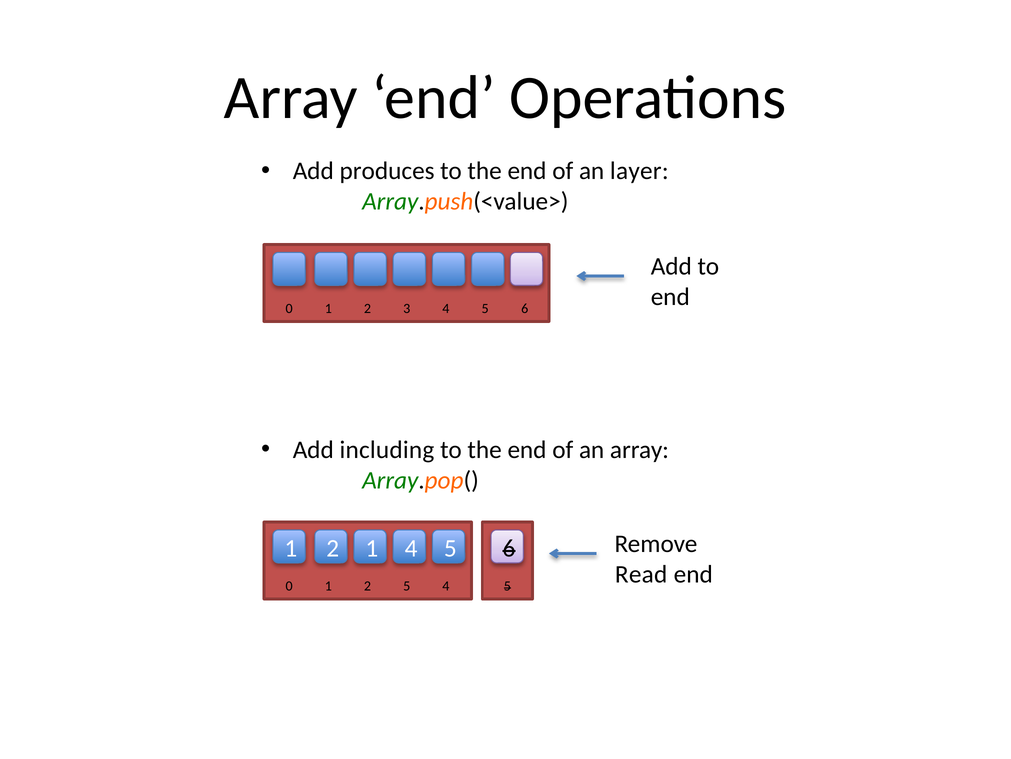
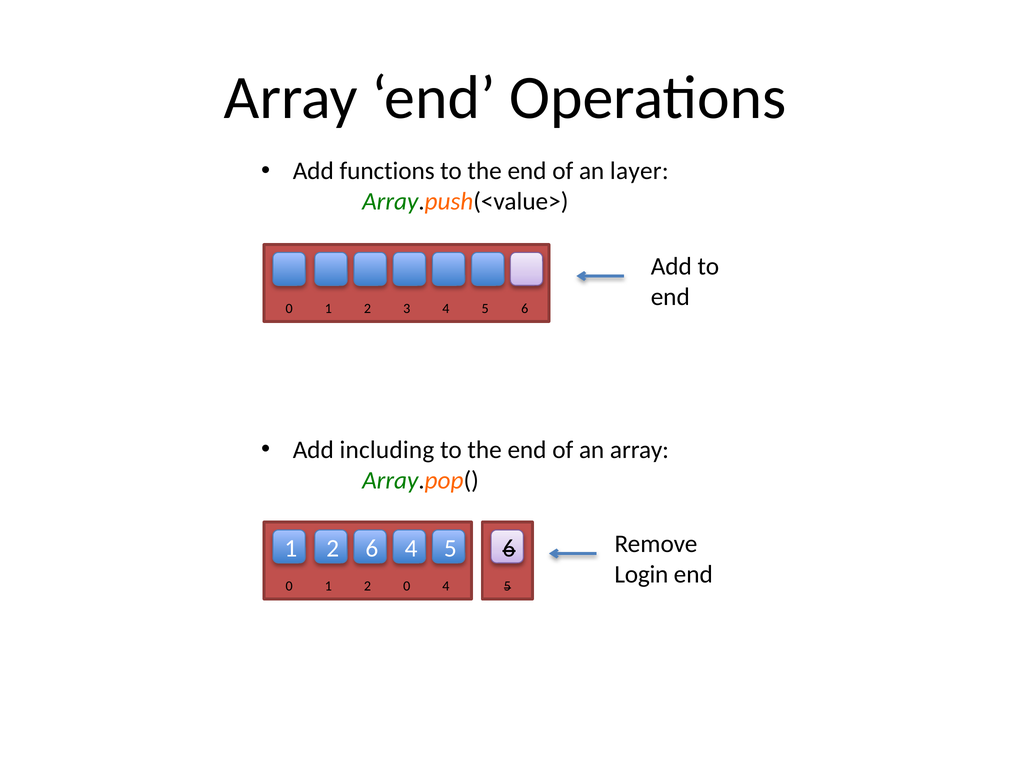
produces: produces -> functions (387, 171)
2 1: 1 -> 6 (372, 548)
Read: Read -> Login (641, 574)
2 5: 5 -> 0 (407, 586)
